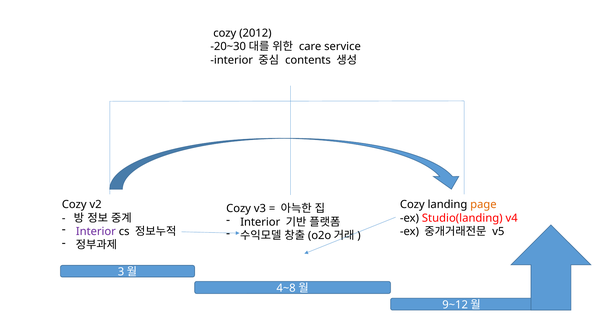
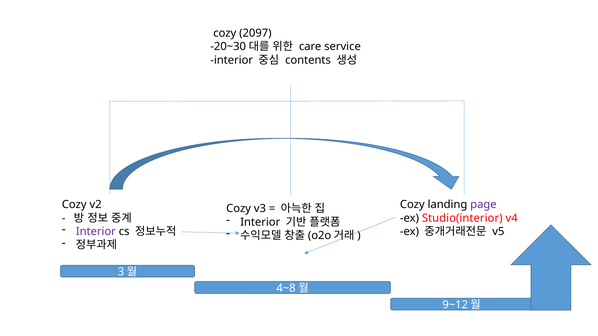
2012: 2012 -> 2097 (255, 33)
page colour: orange -> purple (483, 205)
Studio(landing: Studio(landing -> Studio(interior (462, 218)
